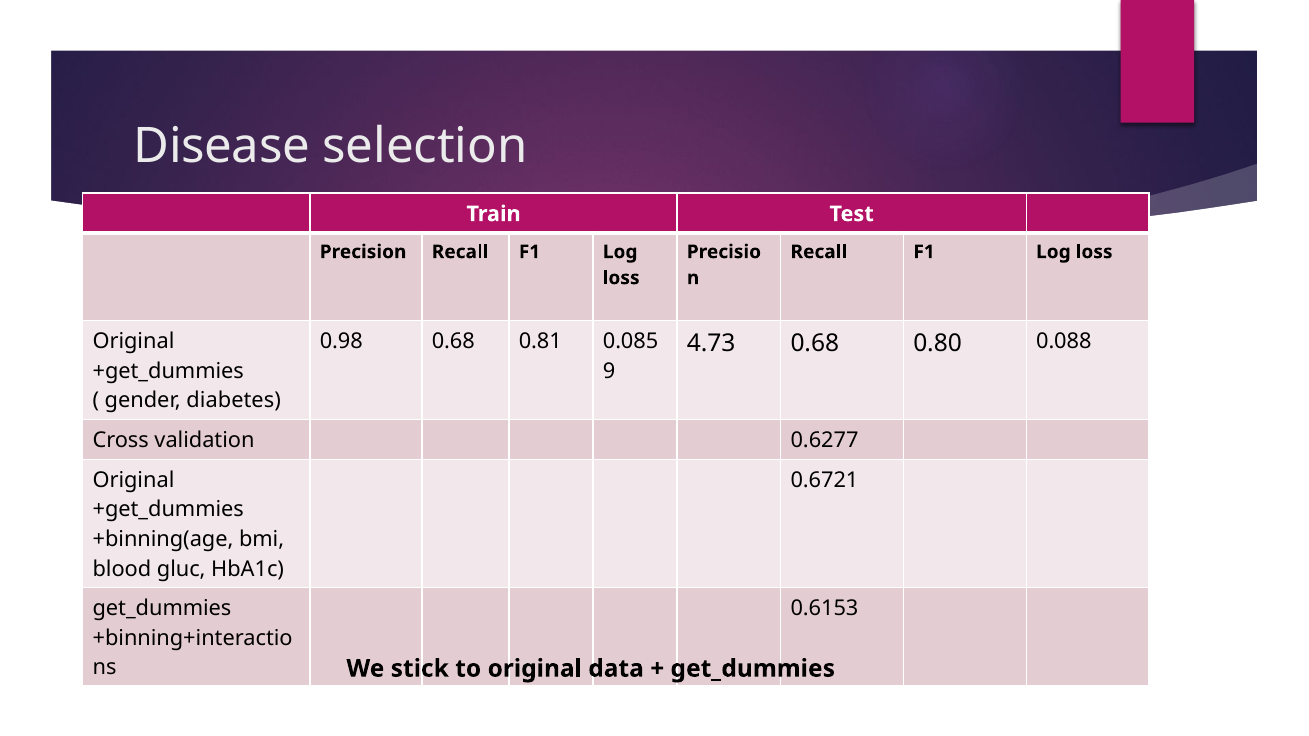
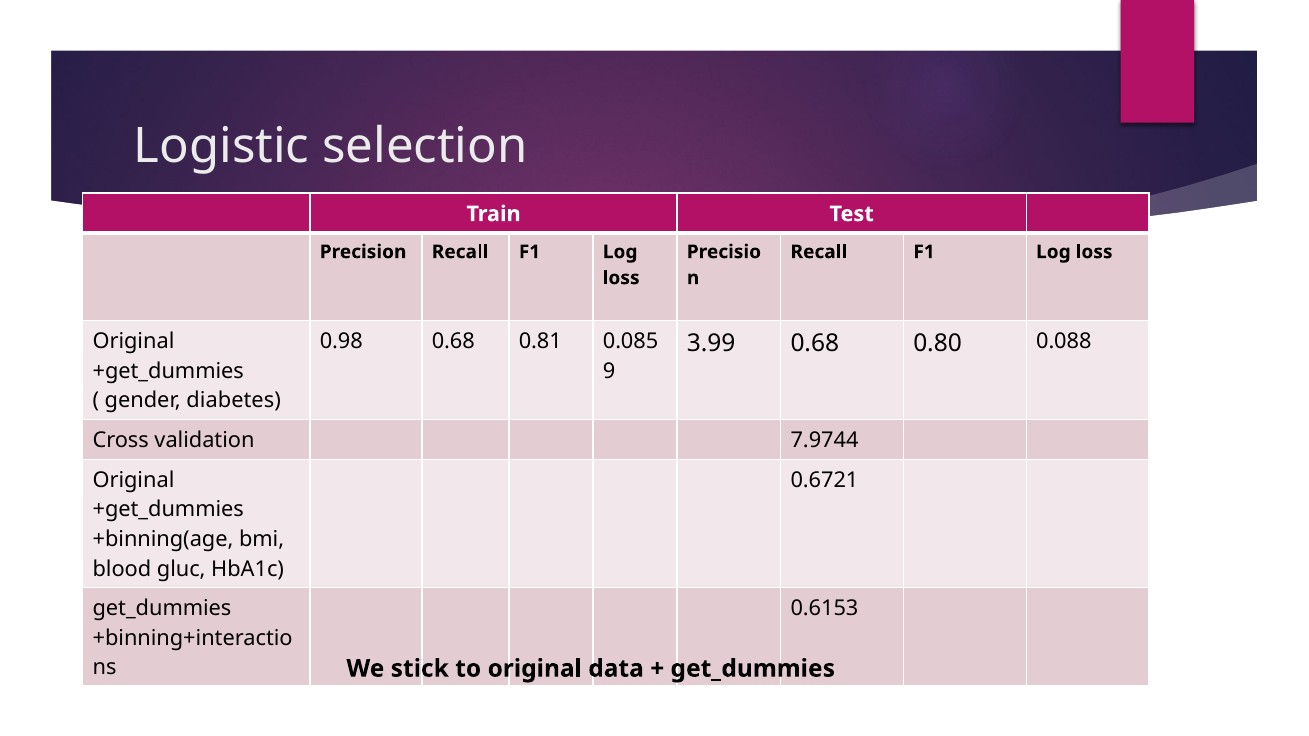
Disease: Disease -> Logistic (222, 146)
4.73: 4.73 -> 3.99 (711, 344)
0.6277: 0.6277 -> 7.9744 (825, 440)
